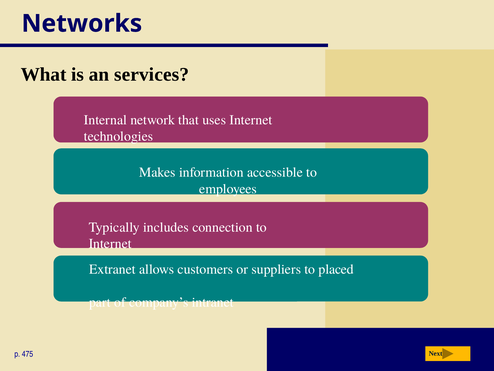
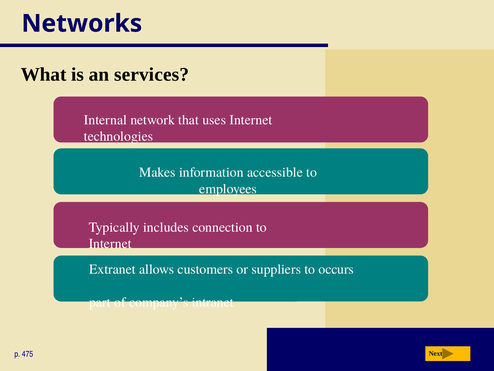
placed: placed -> occurs (336, 269)
